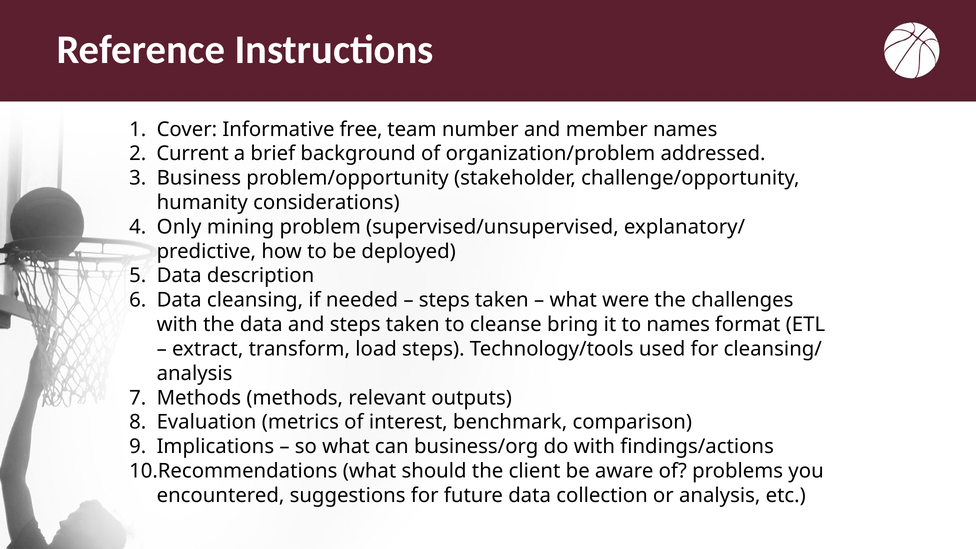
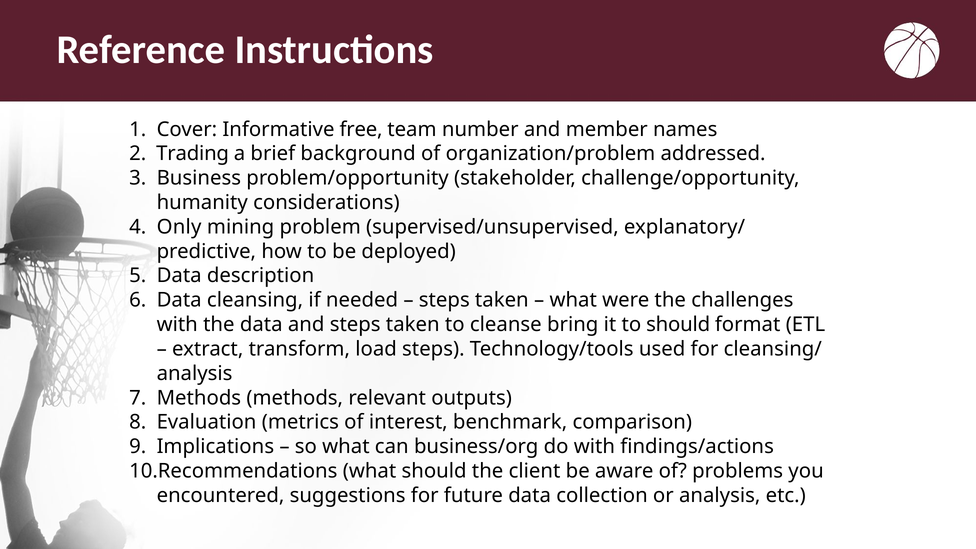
Current: Current -> Trading (193, 154)
to names: names -> should (678, 325)
